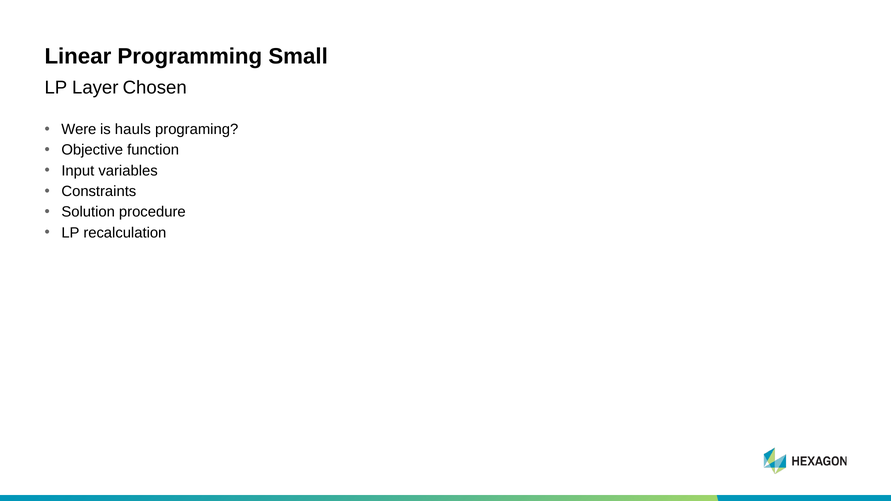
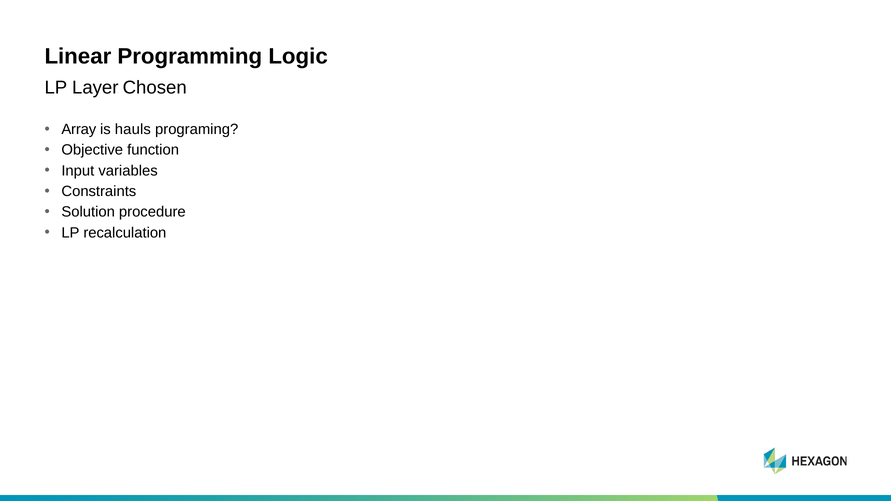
Small: Small -> Logic (298, 56)
Were: Were -> Array (79, 129)
